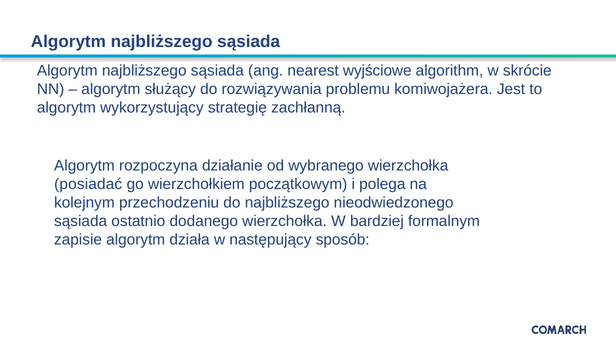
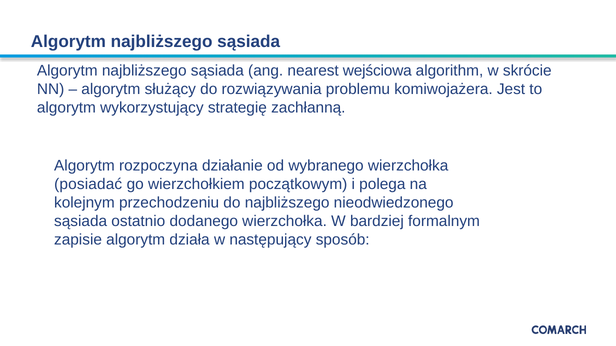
wyjściowe: wyjściowe -> wejściowa (377, 71)
